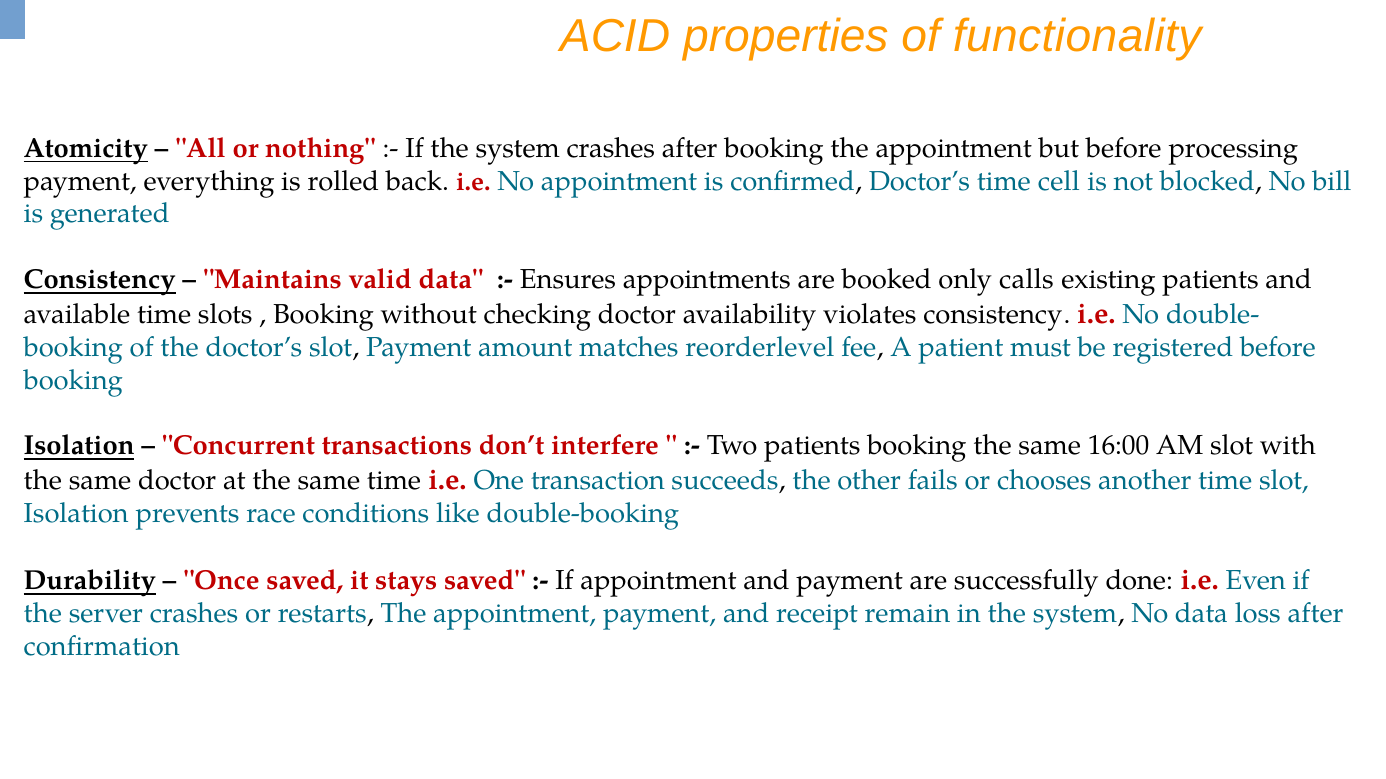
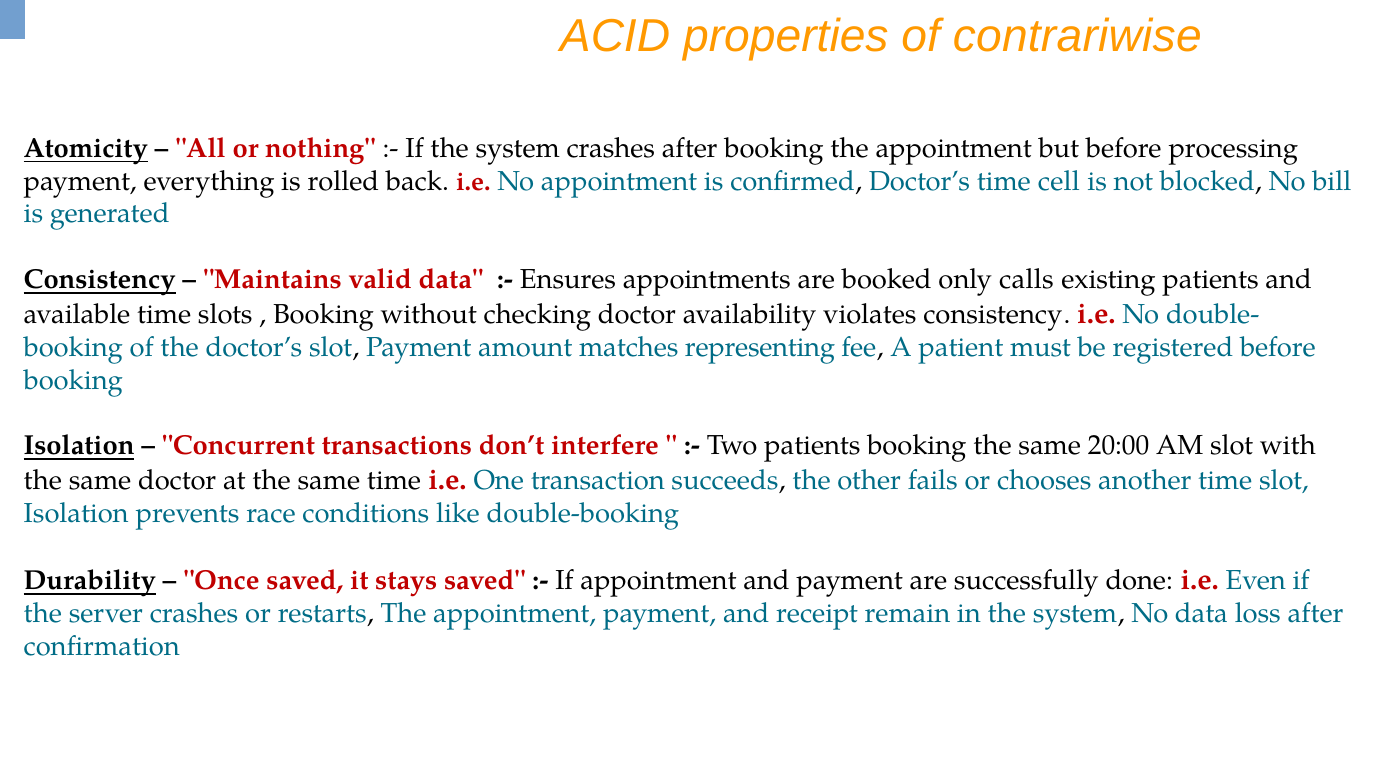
functionality: functionality -> contrariwise (1077, 36)
reorderlevel: reorderlevel -> representing (760, 347)
16:00: 16:00 -> 20:00 (1119, 446)
